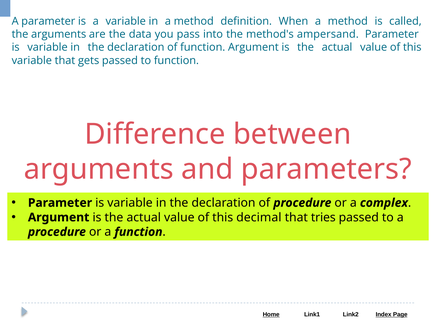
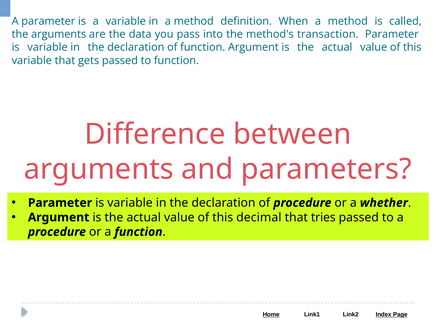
ampersand: ampersand -> transaction (328, 34)
complex: complex -> whether (384, 203)
